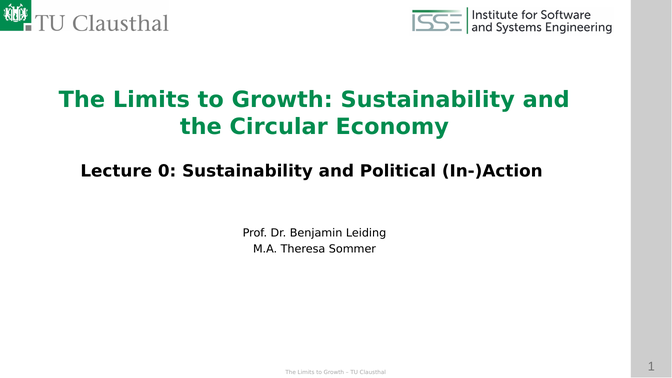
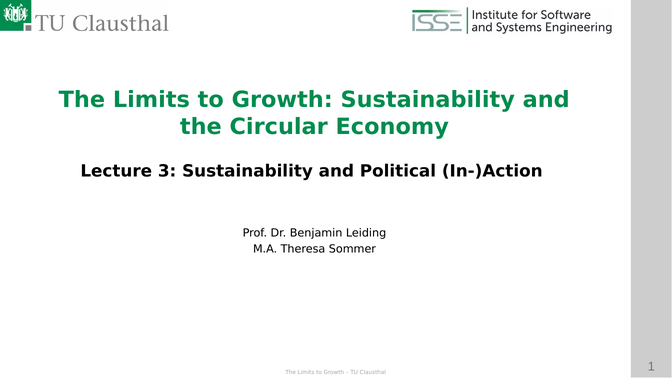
0: 0 -> 3 (167, 171)
